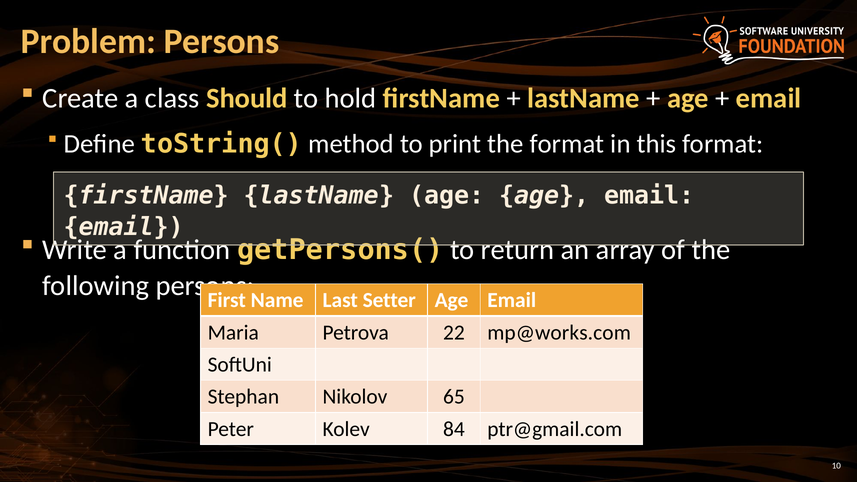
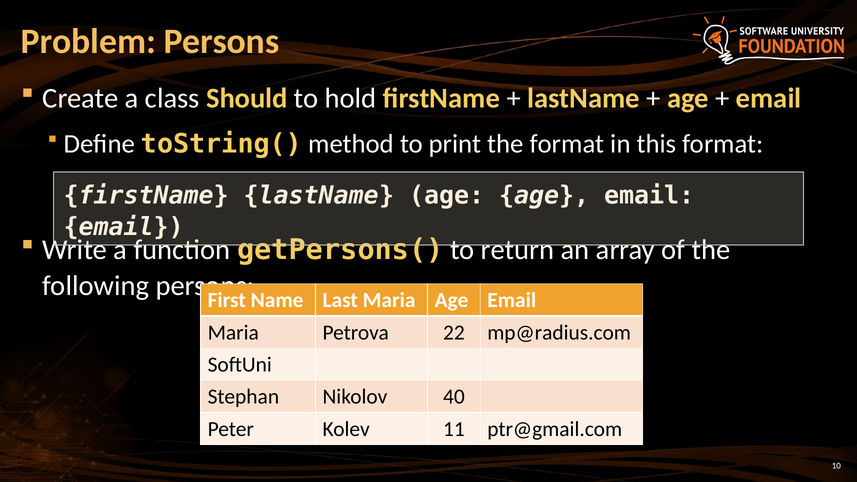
Last Setter: Setter -> Maria (389, 300)
mp@works.com: mp@works.com -> mp@radius.com (559, 333)
65: 65 -> 40 (454, 397)
84: 84 -> 11 (454, 429)
